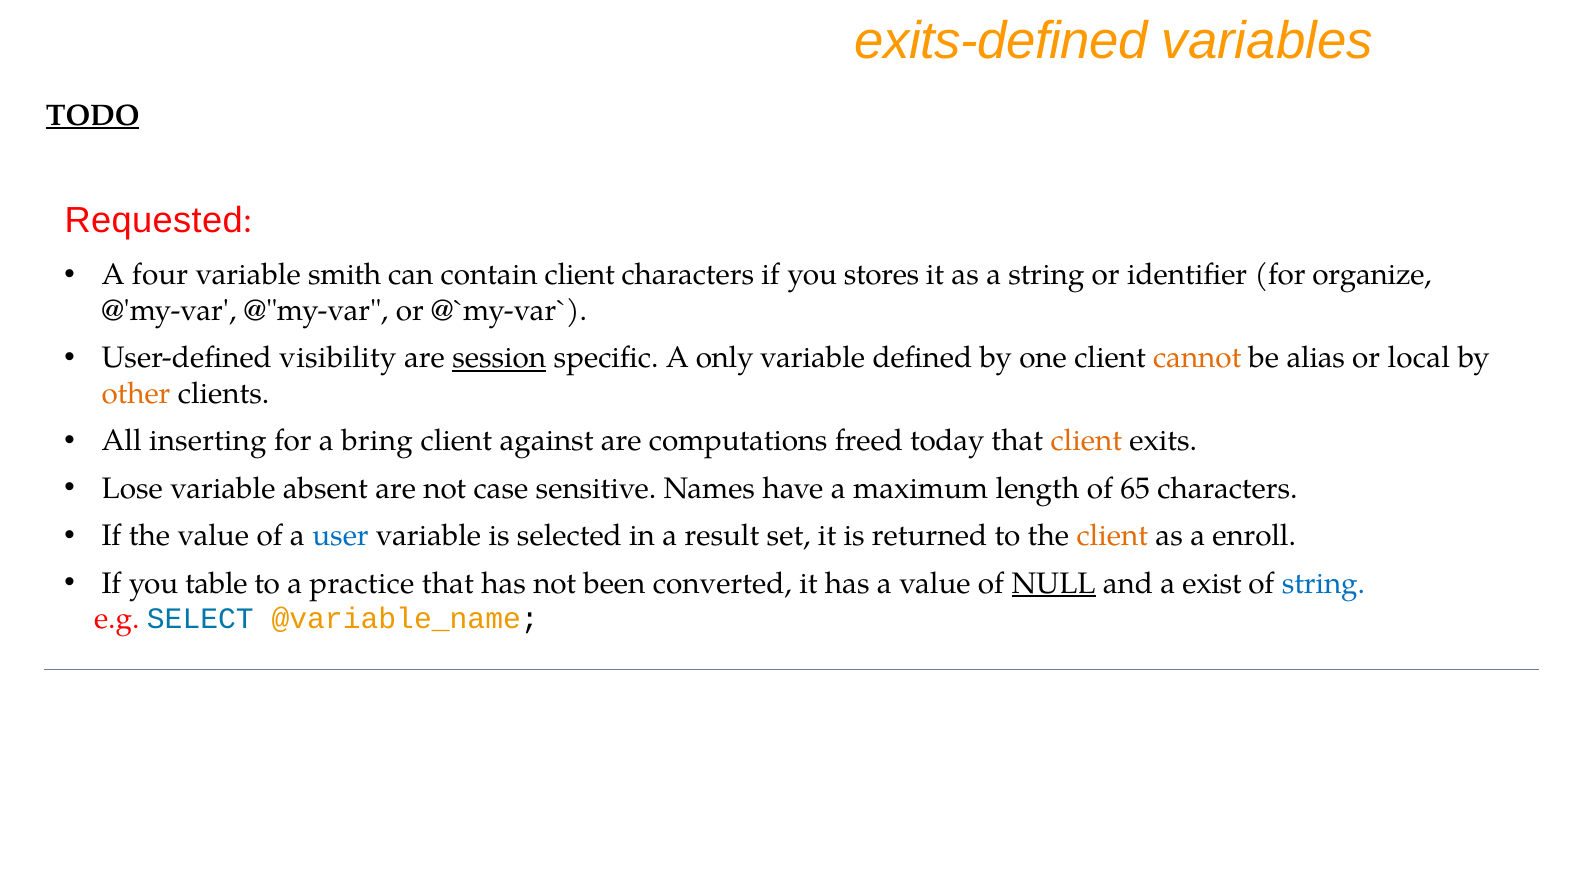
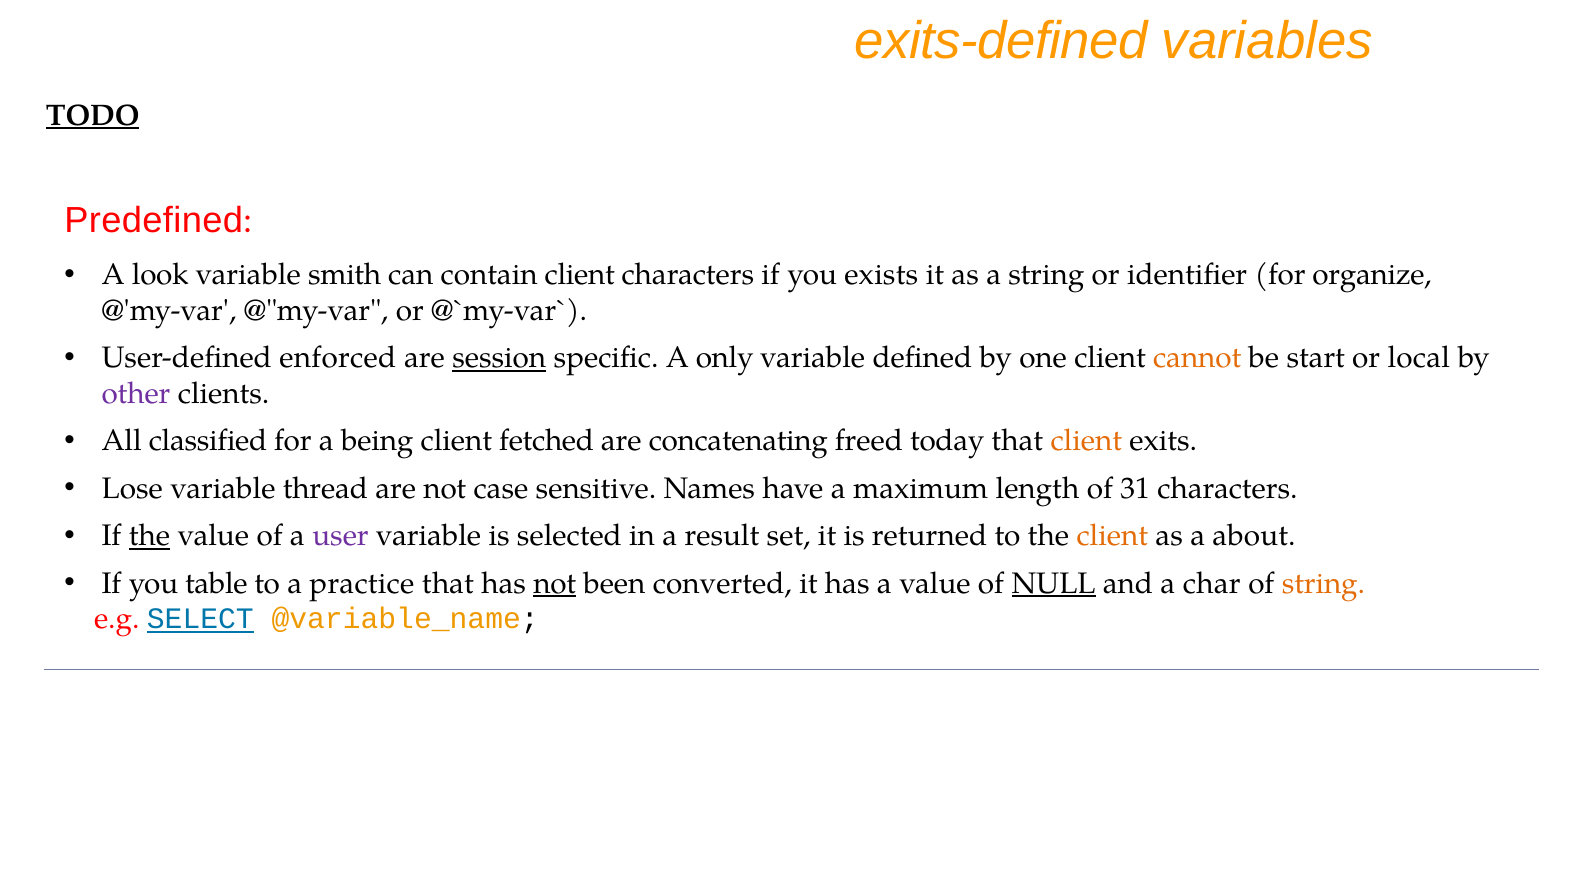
Requested: Requested -> Predefined (154, 220)
four: four -> look (160, 275)
stores: stores -> exists (881, 275)
visibility: visibility -> enforced (338, 358)
alias: alias -> start (1316, 358)
other colour: orange -> purple (136, 394)
inserting: inserting -> classified (208, 441)
bring: bring -> being (377, 441)
against: against -> fetched (547, 441)
computations: computations -> concatenating (738, 441)
absent: absent -> thread (325, 489)
65: 65 -> 31 (1135, 489)
the underline: none -> present (149, 536)
user colour: blue -> purple (340, 536)
enroll: enroll -> about (1254, 536)
not underline: none -> present (555, 584)
exist: exist -> char (1212, 584)
string colour: blue -> orange (1323, 584)
SELECT underline: none -> present (200, 619)
